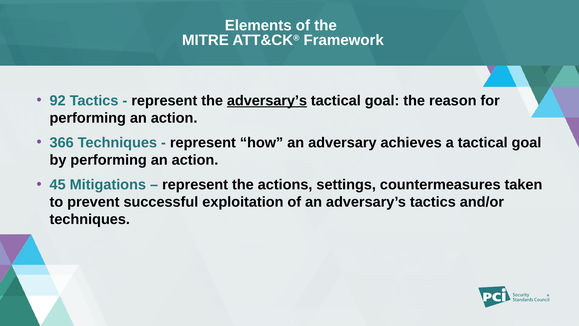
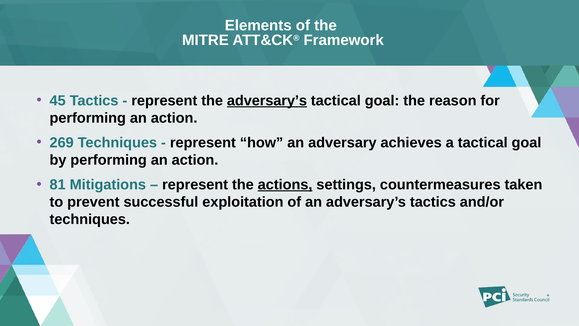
92: 92 -> 45 (58, 101)
366: 366 -> 269 (62, 143)
45: 45 -> 81 (58, 185)
actions underline: none -> present (285, 185)
